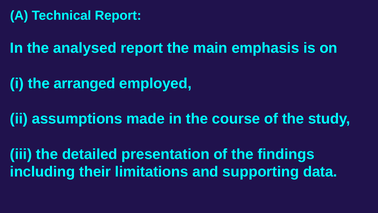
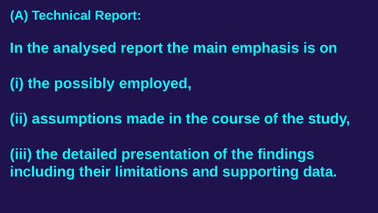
arranged: arranged -> possibly (84, 83)
